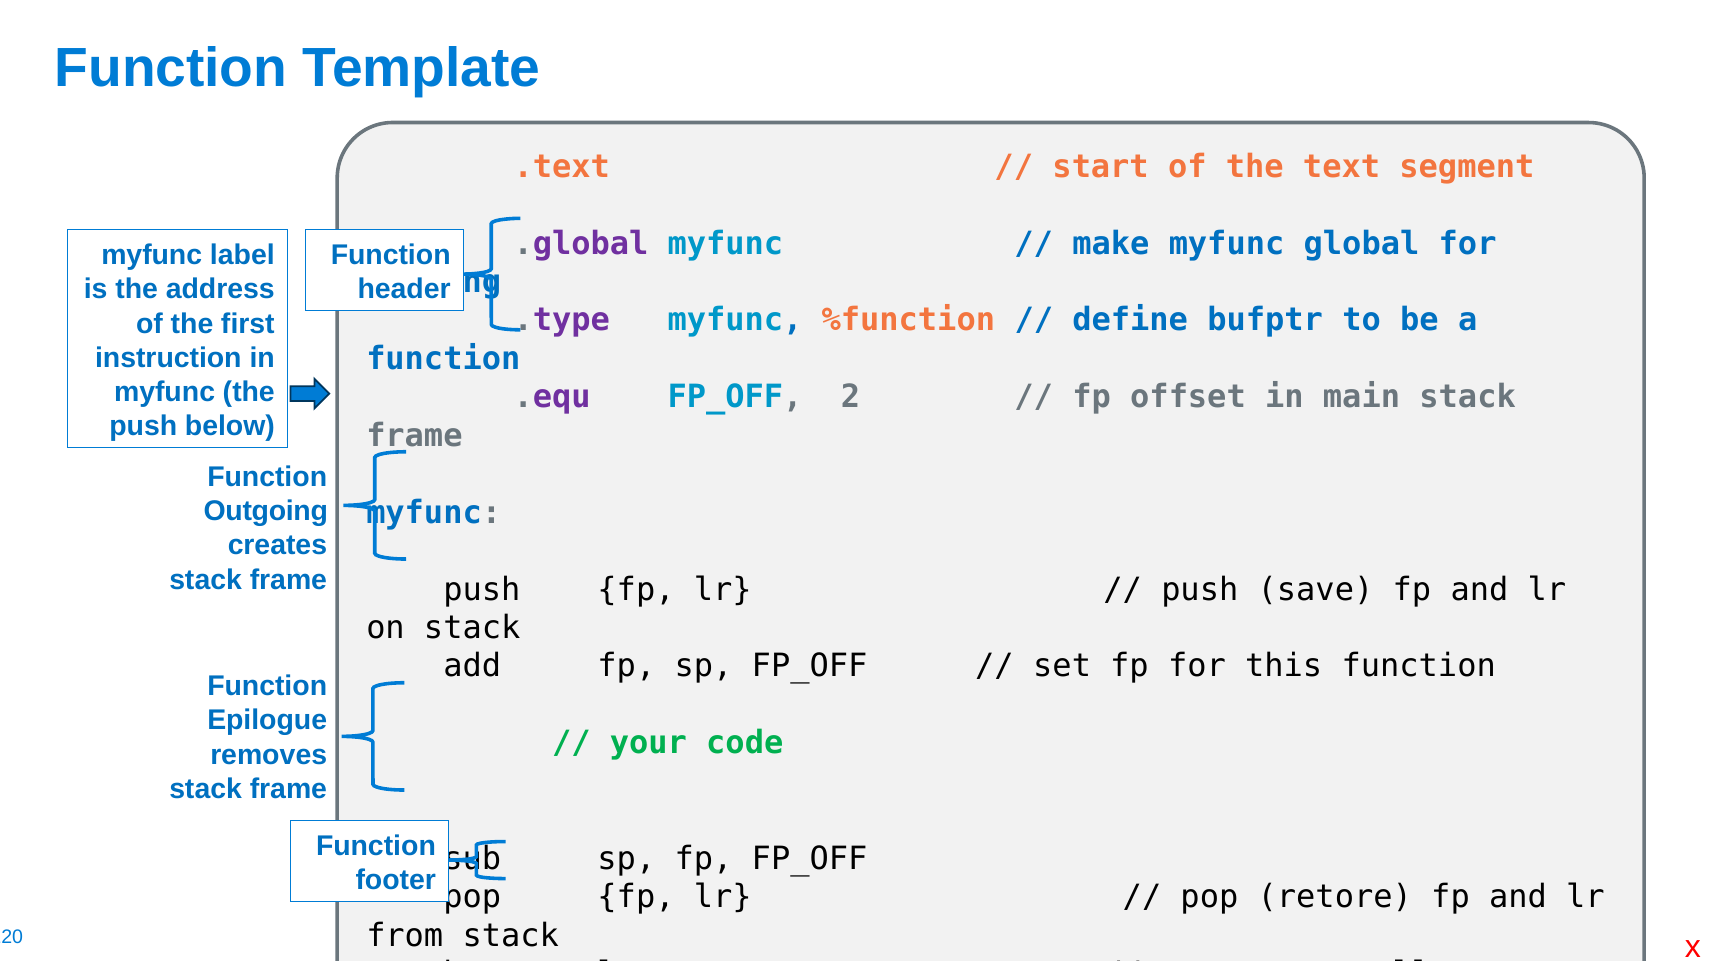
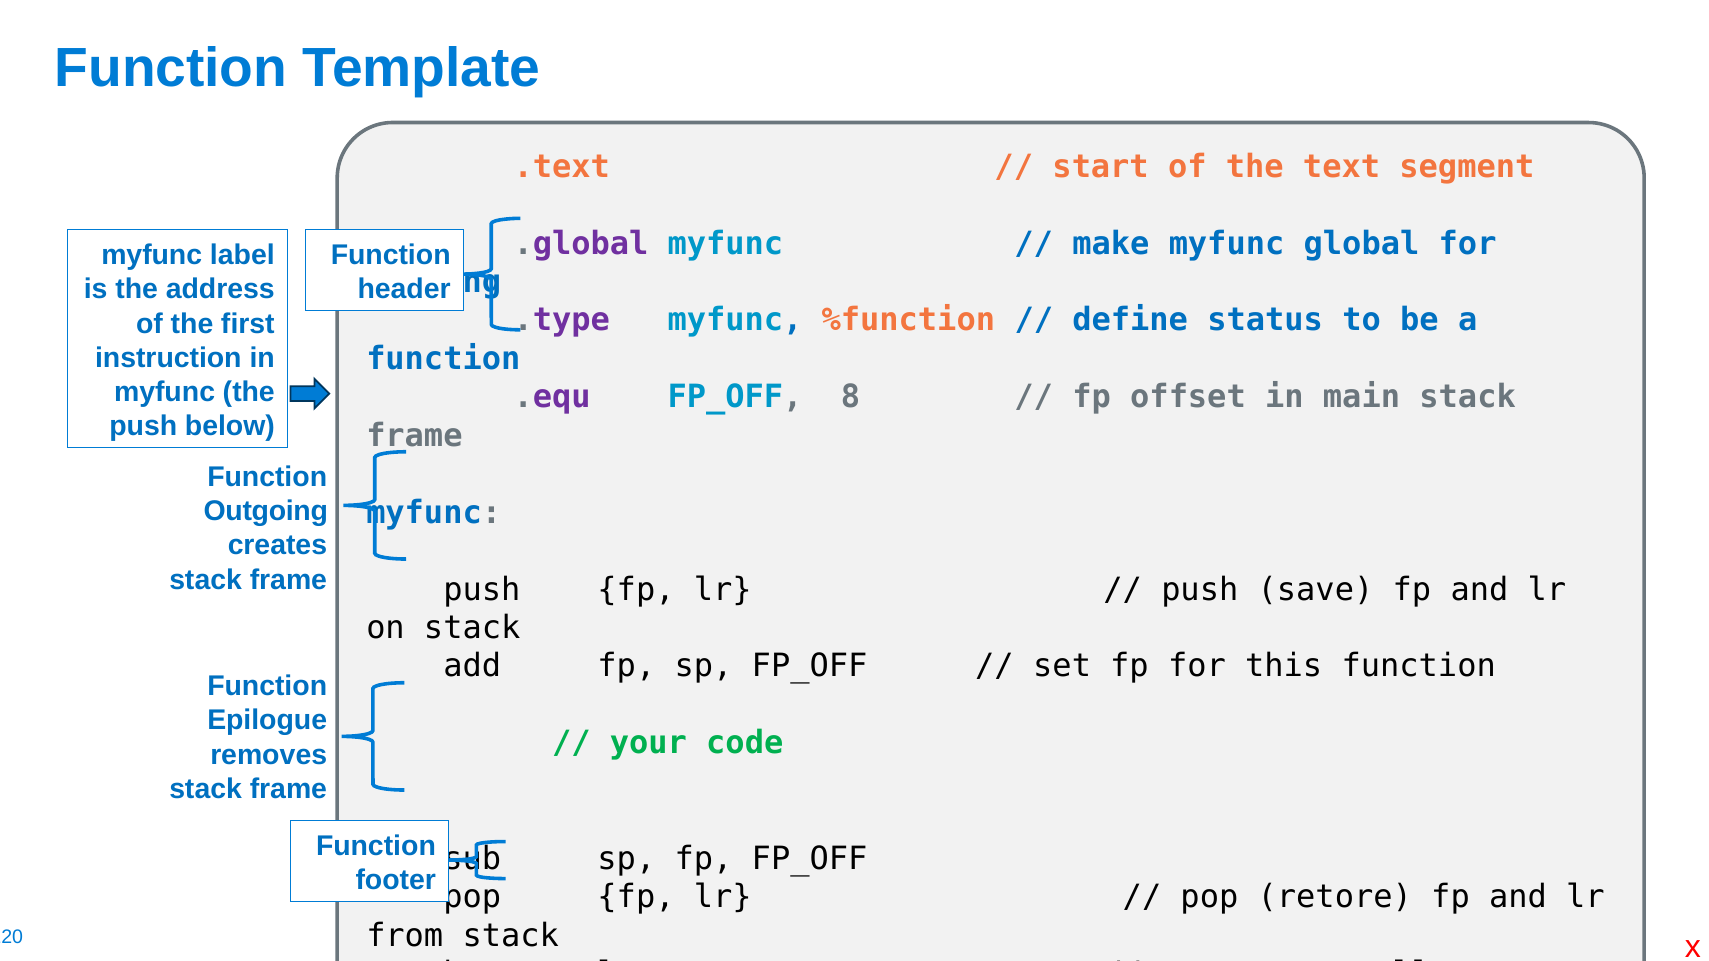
bufptr: bufptr -> status (1265, 321)
2: 2 -> 8 (851, 397)
